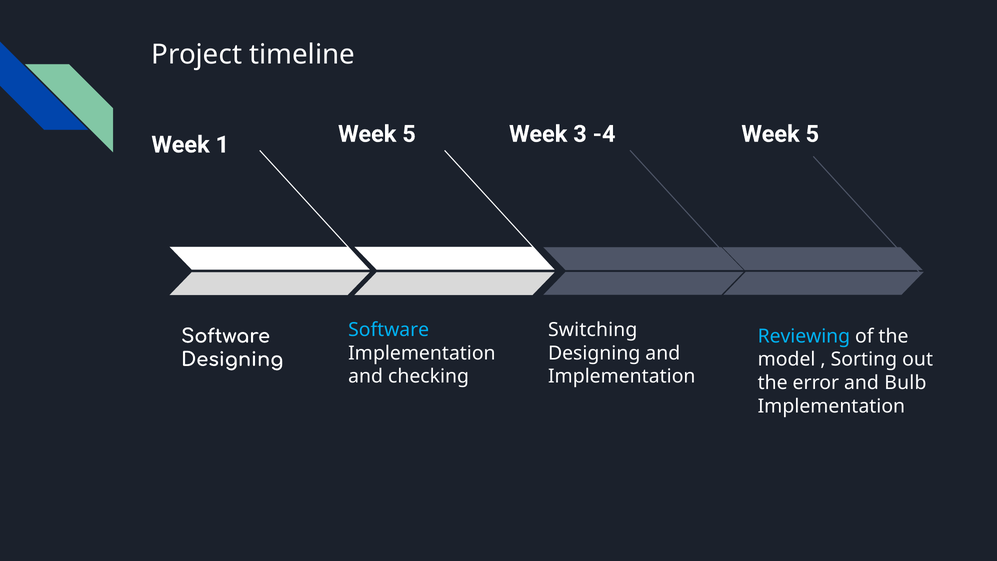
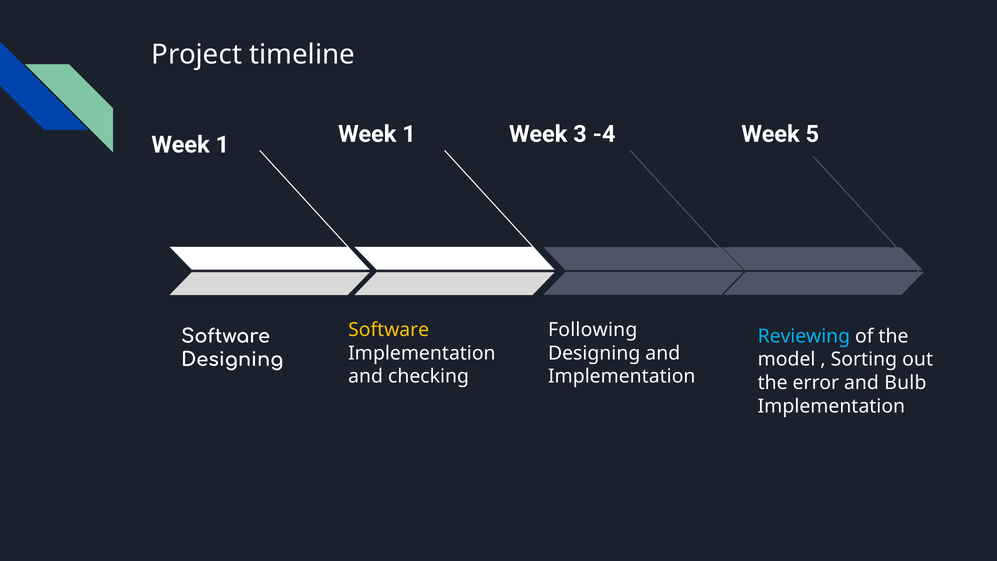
5: 5 -> 1 (409, 134)
Software colour: light blue -> yellow (389, 330)
Switching: Switching -> Following (593, 330)
